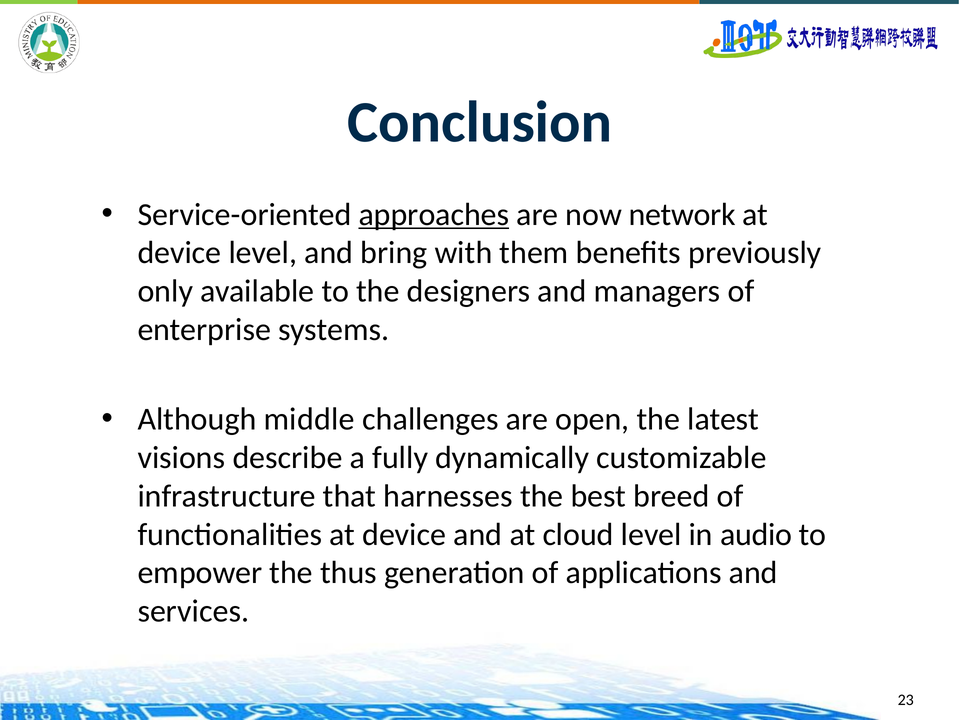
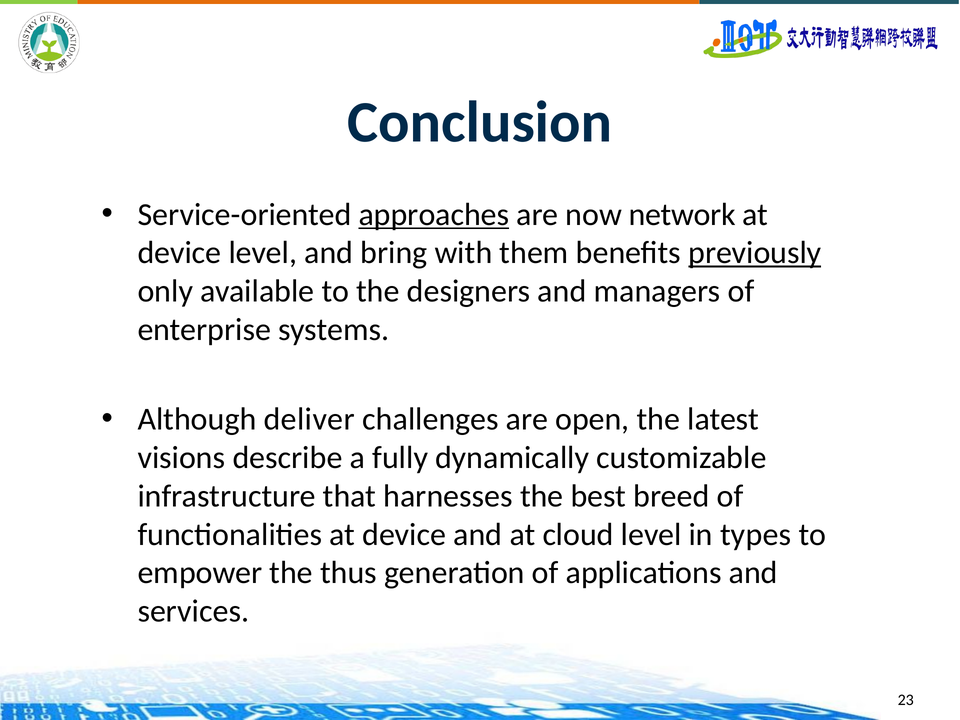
previously underline: none -> present (755, 253)
middle: middle -> deliver (309, 419)
audio: audio -> types (756, 534)
